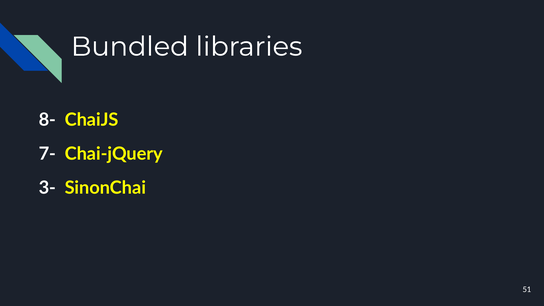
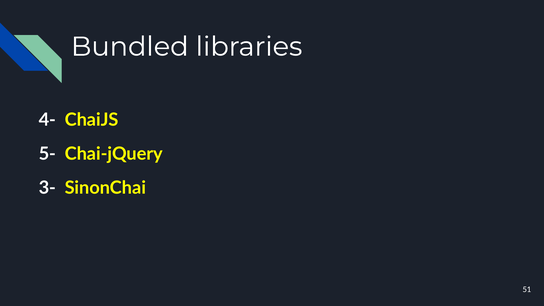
8-: 8- -> 4- (47, 120)
7-: 7- -> 5- (47, 154)
